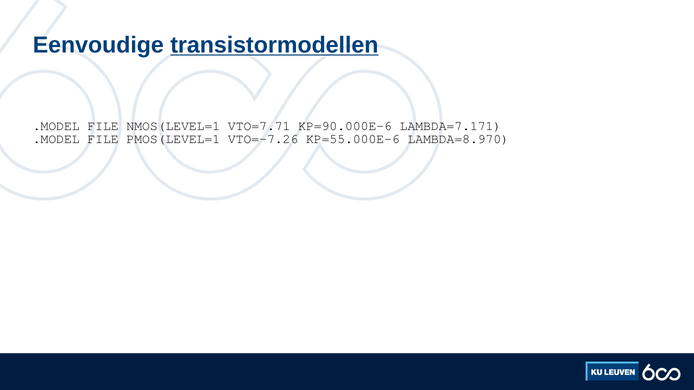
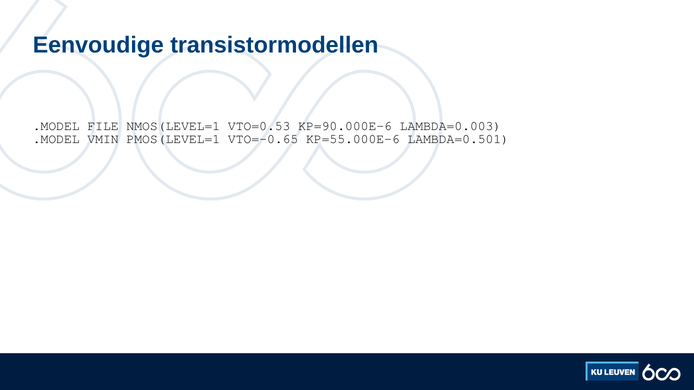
transistormodellen underline: present -> none (274, 45)
VTO=7.71: VTO=7.71 -> VTO=0.53 (259, 126)
LAMBDA=7.171: LAMBDA=7.171 -> LAMBDA=0.003 (450, 126)
FILE: FILE -> VMIN (103, 139)
VTO=-7.26: VTO=-7.26 -> VTO=-0.65 (263, 139)
LAMBDA=8.970: LAMBDA=8.970 -> LAMBDA=0.501 (458, 139)
